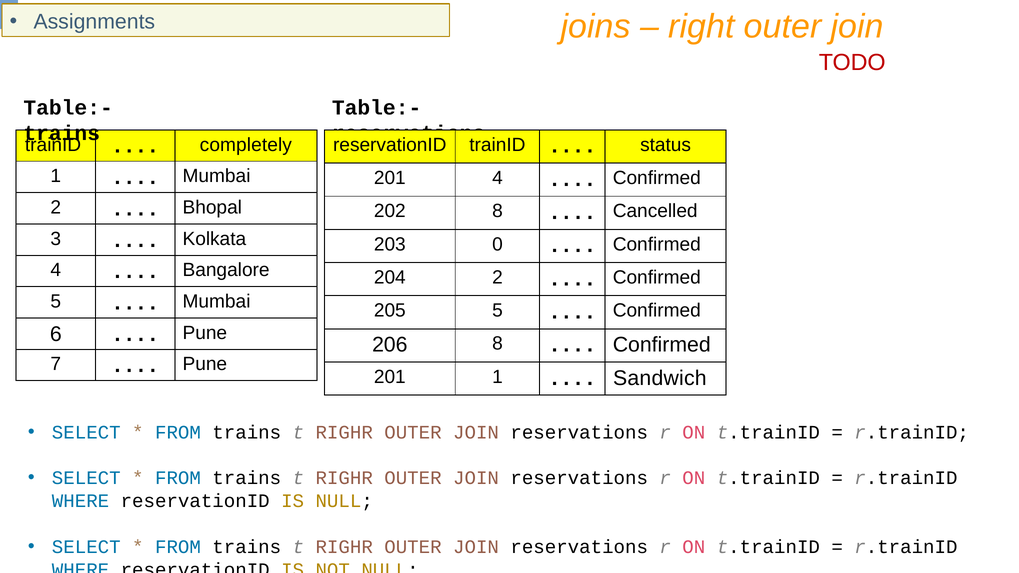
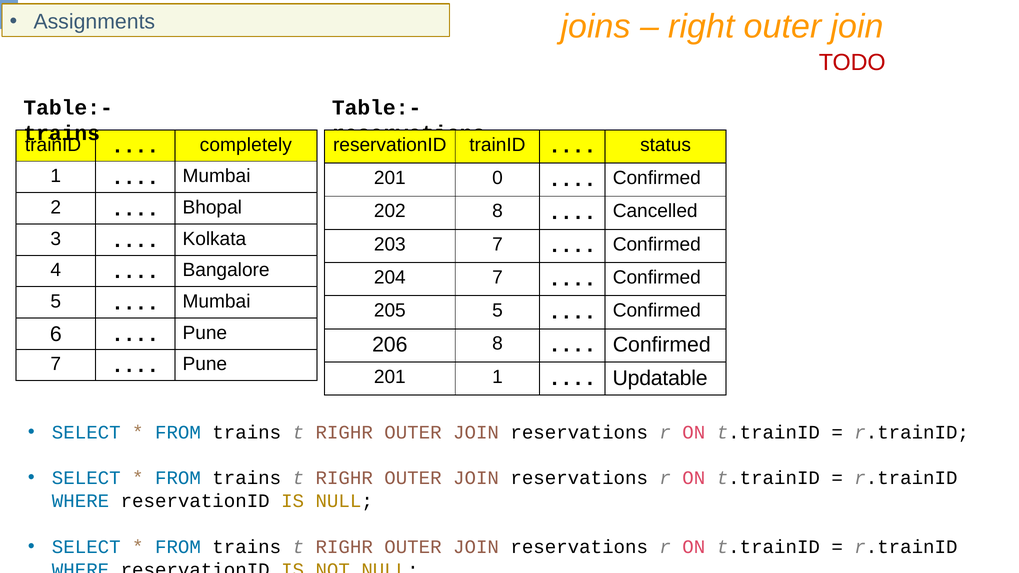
201 4: 4 -> 0 (497, 178)
203 0: 0 -> 7 (497, 244)
204 2: 2 -> 7 (497, 277)
Sandwich: Sandwich -> Updatable (660, 378)
